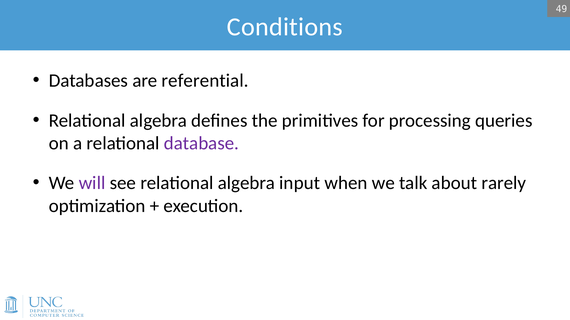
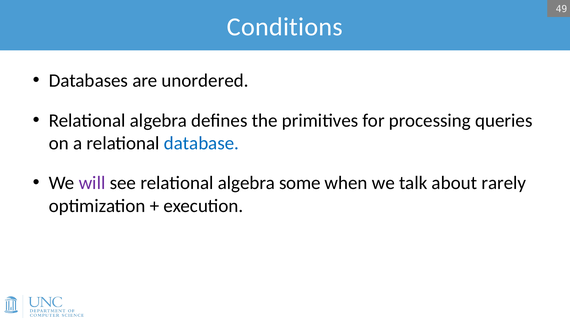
referential: referential -> unordered (205, 81)
database colour: purple -> blue (201, 143)
input: input -> some (300, 183)
